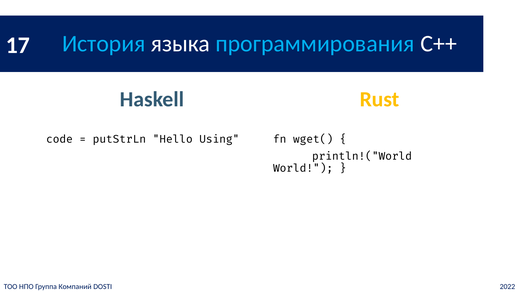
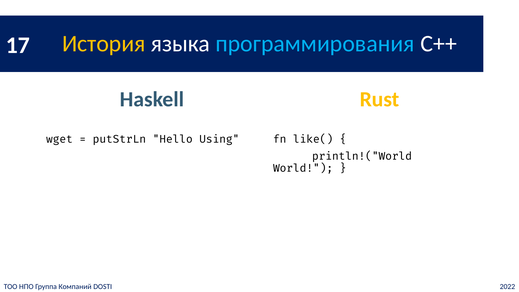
История colour: light blue -> yellow (104, 44)
code: code -> wget (59, 139)
wget(: wget( -> like( (313, 139)
